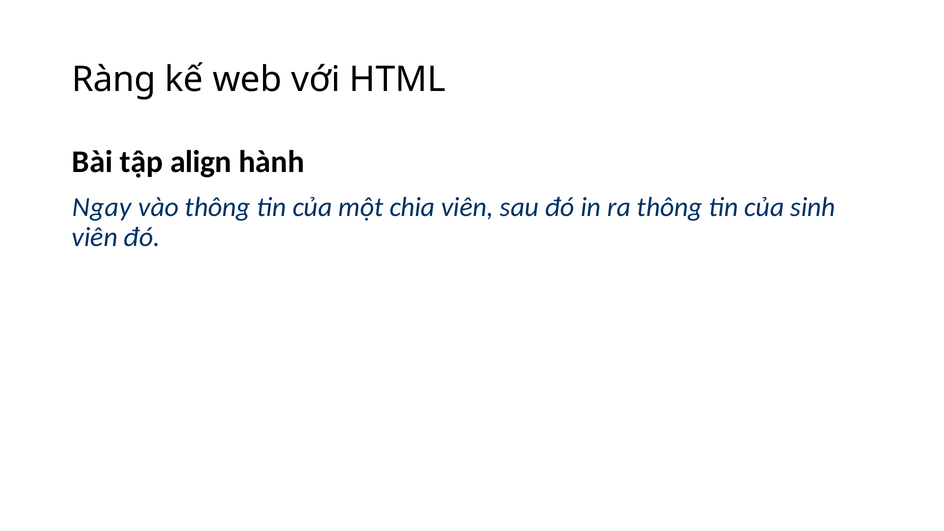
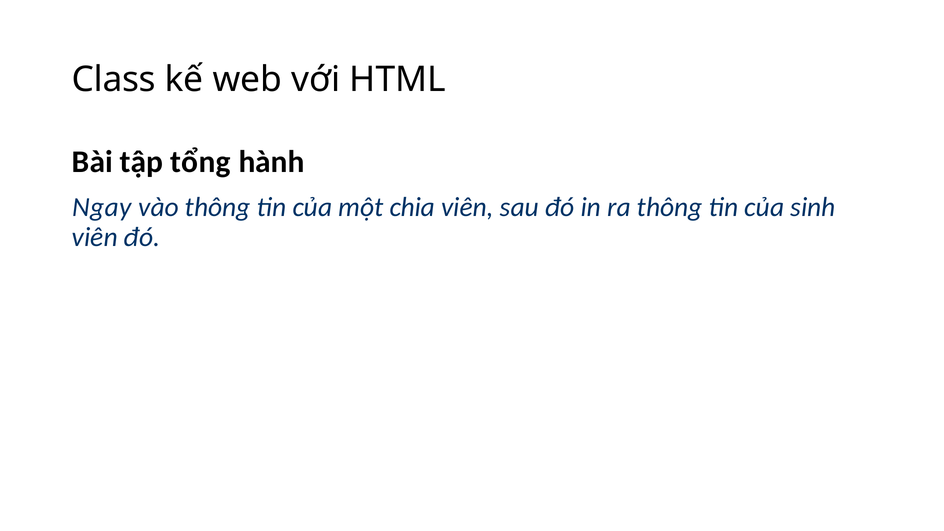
Ràng: Ràng -> Class (114, 79)
align: align -> tổng (201, 162)
